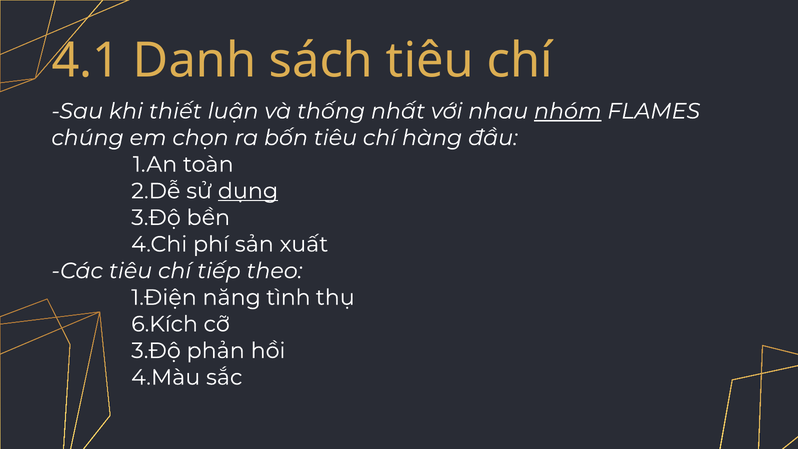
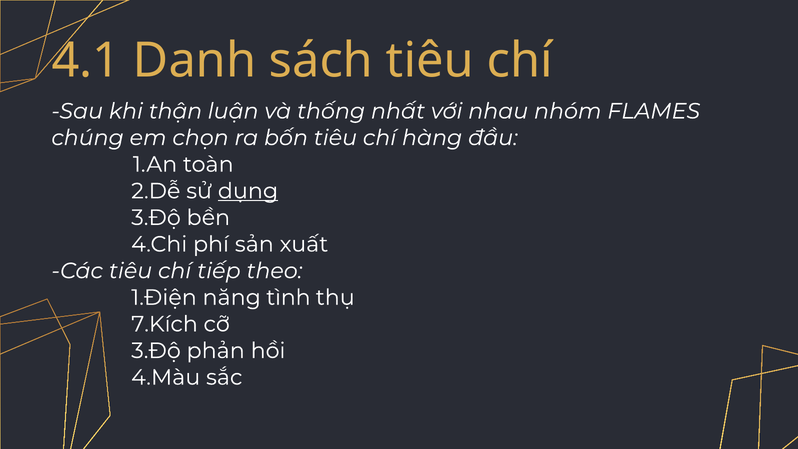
thiết: thiết -> thận (175, 111)
nhóm underline: present -> none (568, 111)
6.Kích: 6.Kích -> 7.Kích (165, 324)
